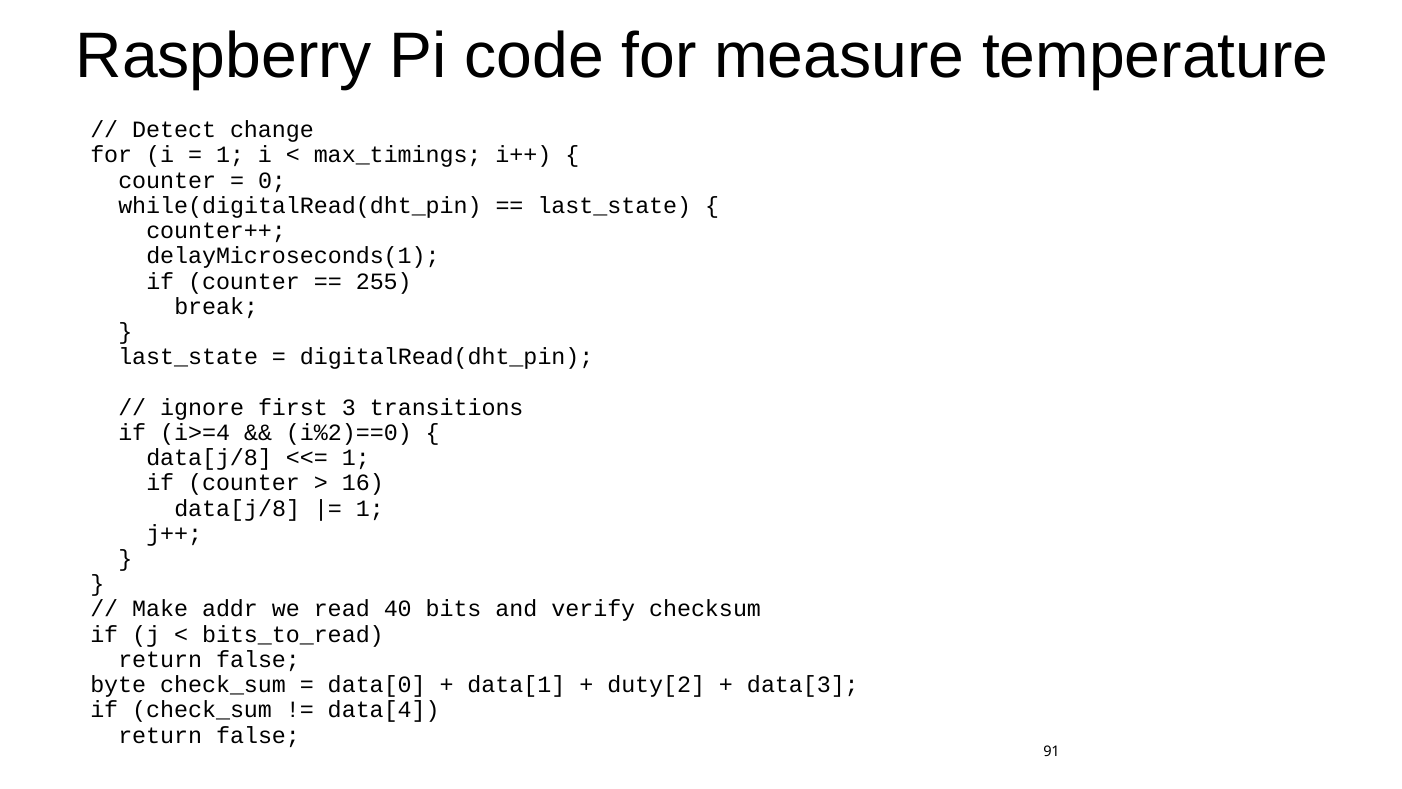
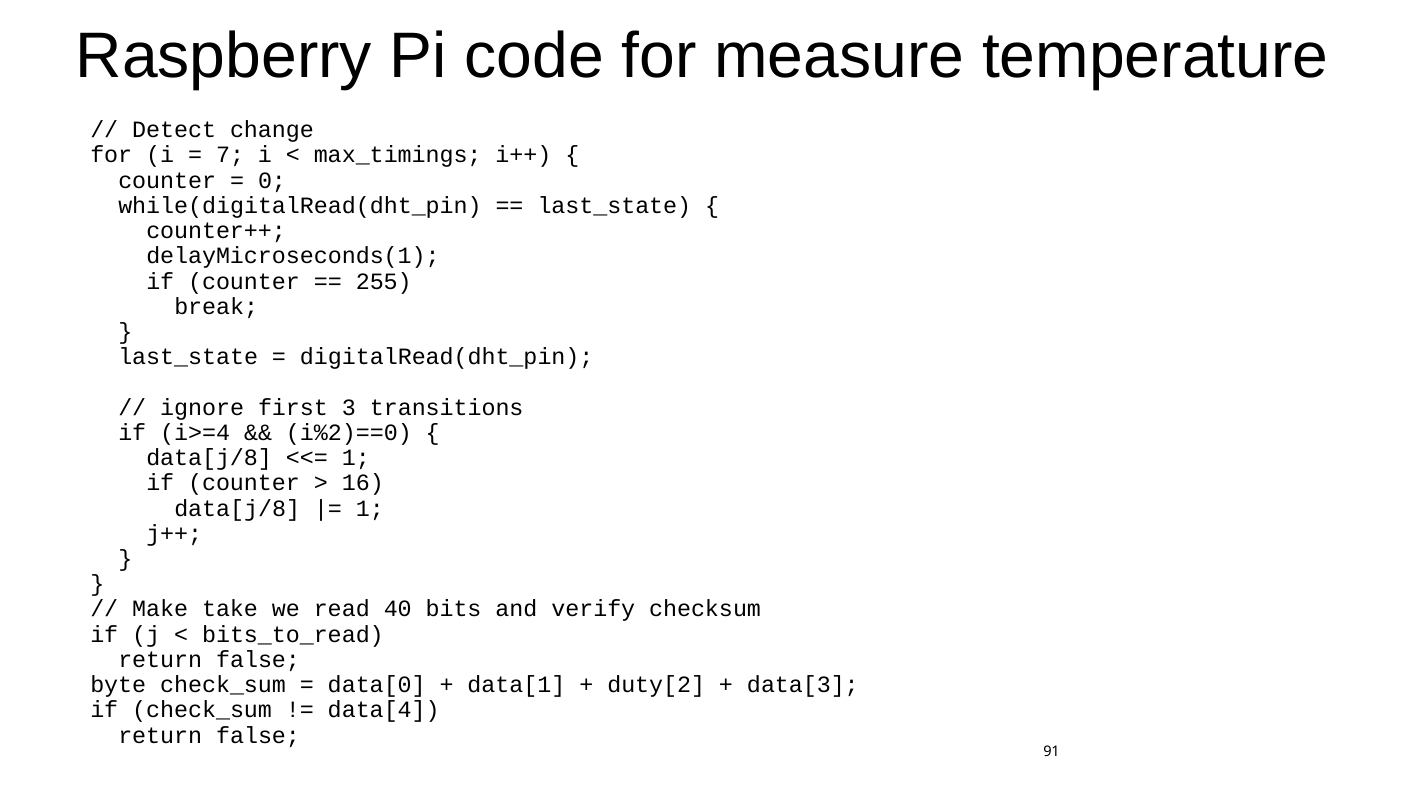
1: 1 -> 7 (230, 155)
addr: addr -> take (230, 609)
